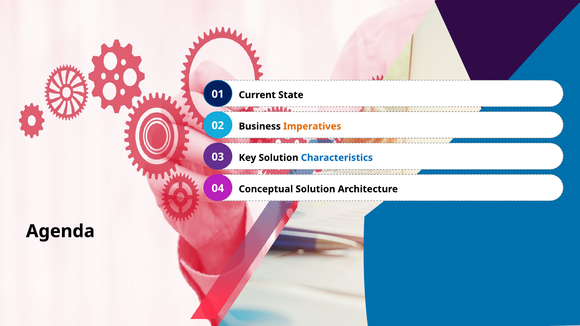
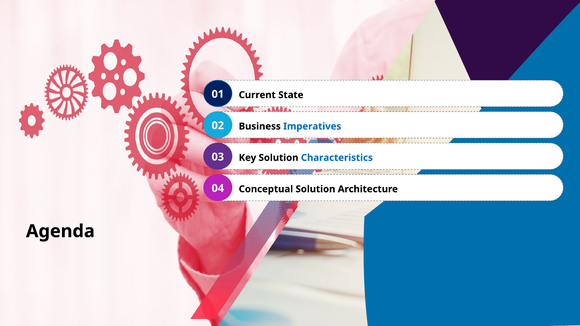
Imperatives colour: orange -> blue (312, 126)
